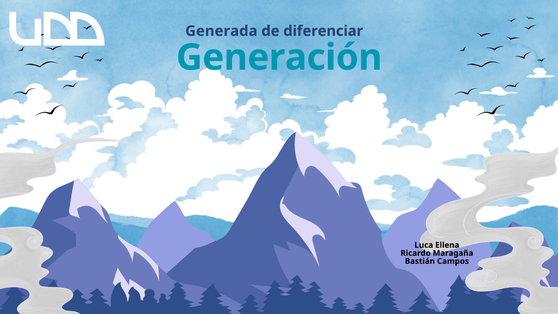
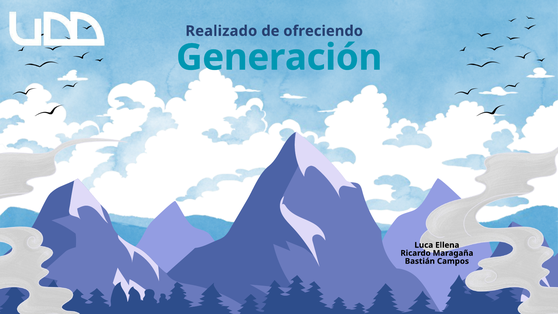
Generada: Generada -> Realizado (221, 31)
diferenciar: diferenciar -> ofreciendo (323, 31)
